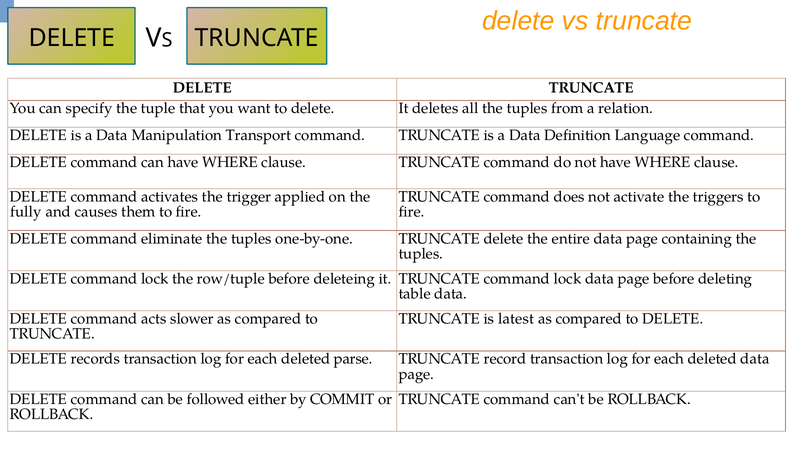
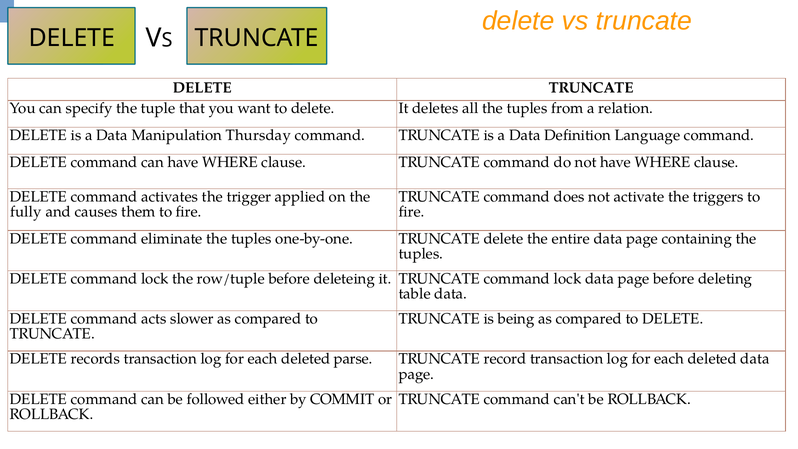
Transport: Transport -> Thursday (258, 135)
latest: latest -> being (516, 319)
